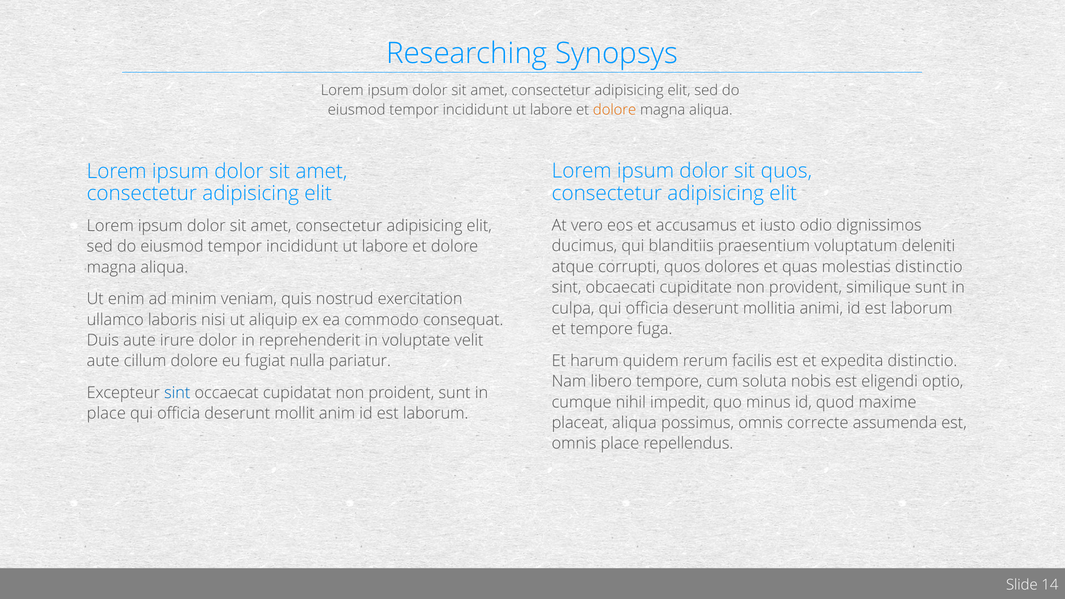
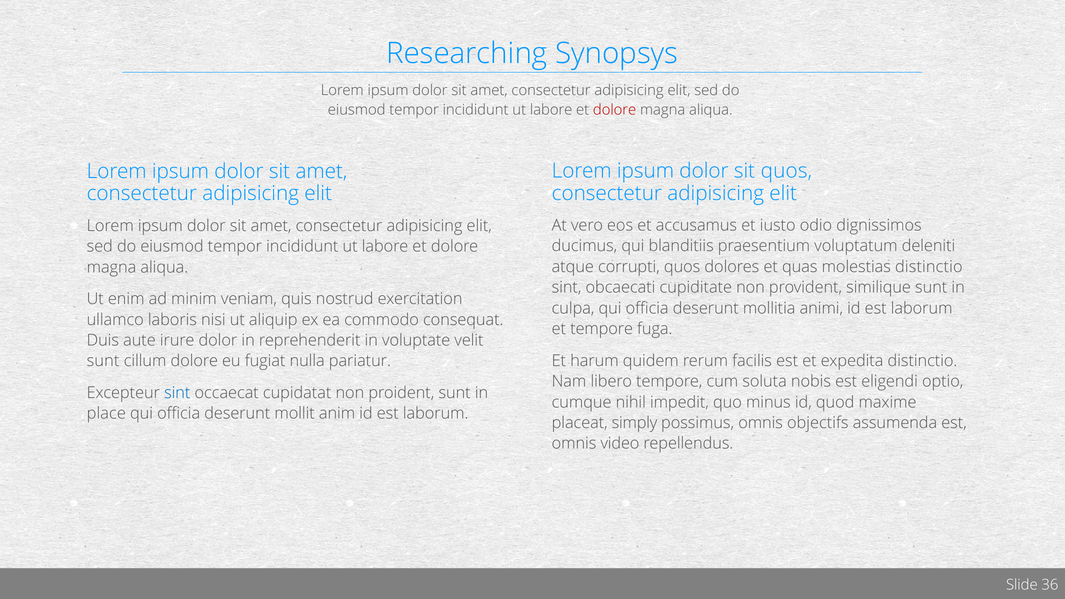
dolore colour: orange -> red (615, 110)
aute: aute -> sunt (103, 361)
placeat aliqua: aliqua -> simply (634, 423)
correcte: correcte -> objectifs (818, 423)
omnis place: place -> video (620, 444)
14: 14 -> 36 (1050, 585)
